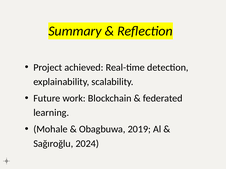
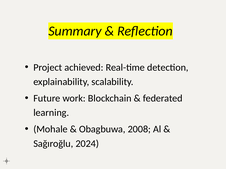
2019: 2019 -> 2008 (139, 130)
